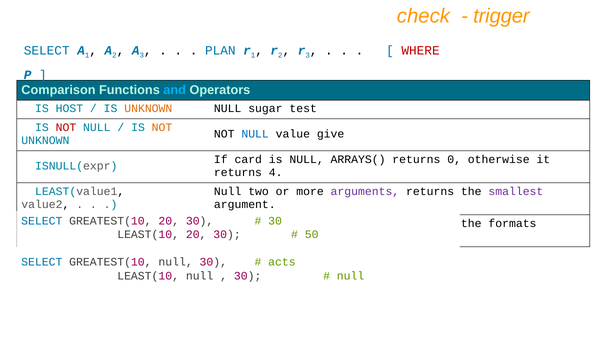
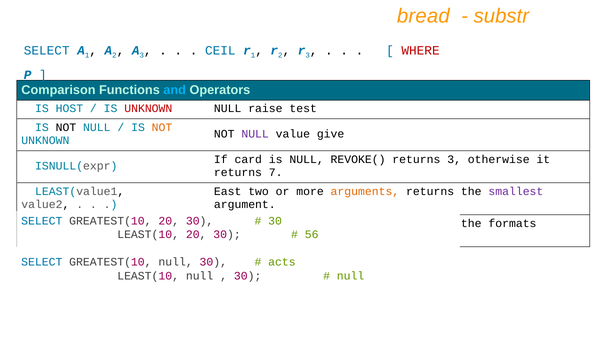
check: check -> bread (423, 16)
trigger: trigger -> substr (501, 16)
PLAN: PLAN -> CEIL (220, 50)
UNKNOWN colour: orange -> red (148, 109)
sugar: sugar -> raise (265, 109)
NOT colour: red -> black (66, 128)
NULL colour: blue -> purple (255, 134)
ARRAYS(: ARRAYS( -> REVOKE( (358, 160)
returns 0: 0 -> 3 (454, 160)
4: 4 -> 7 (276, 173)
Null: Null -> East (228, 192)
arguments colour: purple -> orange (365, 192)
50: 50 -> 56 (312, 235)
